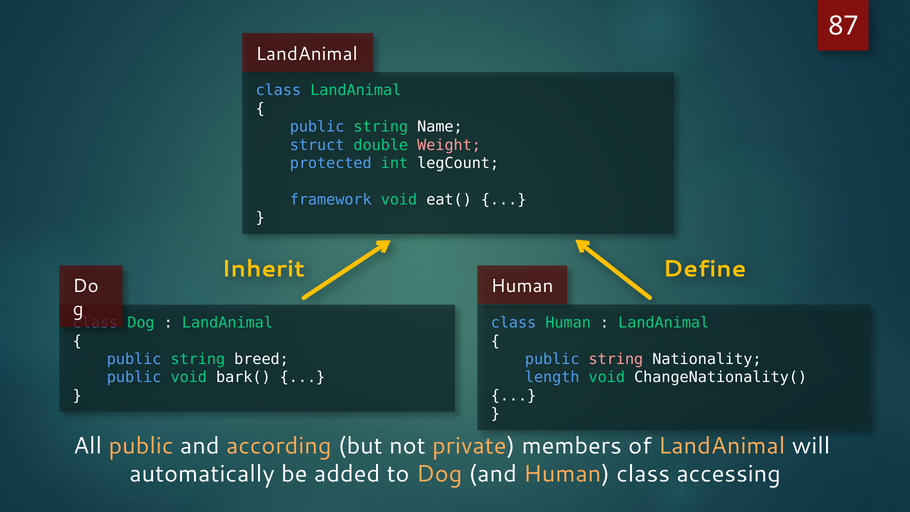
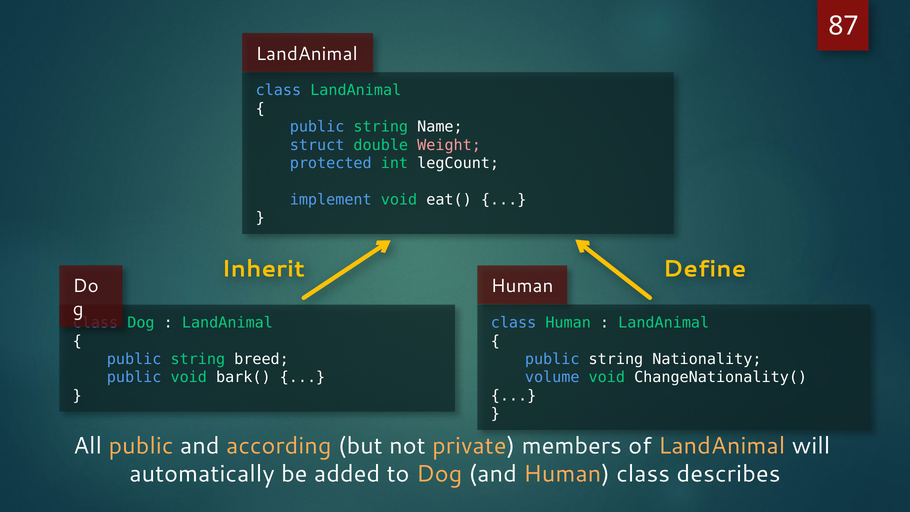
framework: framework -> implement (331, 200)
string colour: pink -> white (616, 359)
length: length -> volume (552, 377)
accessing: accessing -> describes (729, 474)
